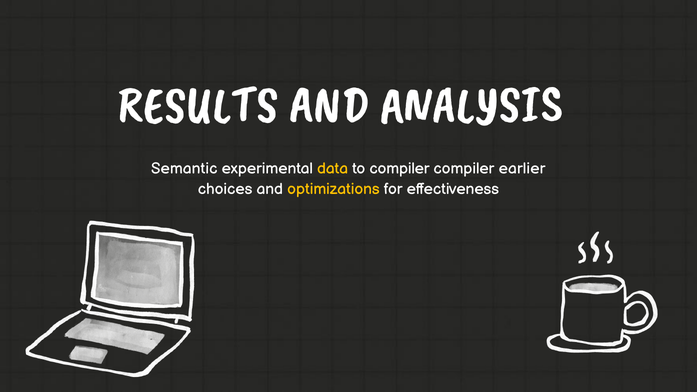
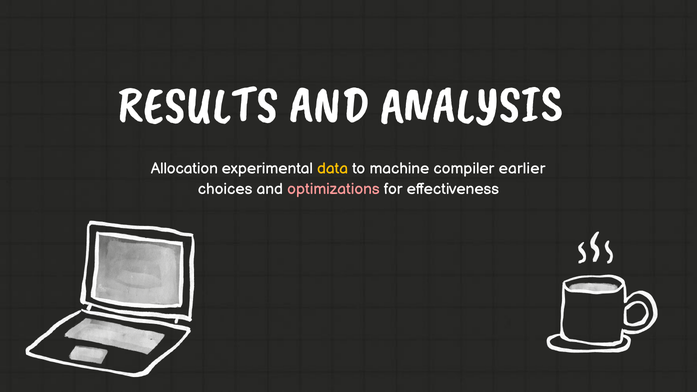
Semantic: Semantic -> Allocation (184, 169)
to compiler: compiler -> machine (399, 169)
optimizations colour: yellow -> pink (333, 189)
